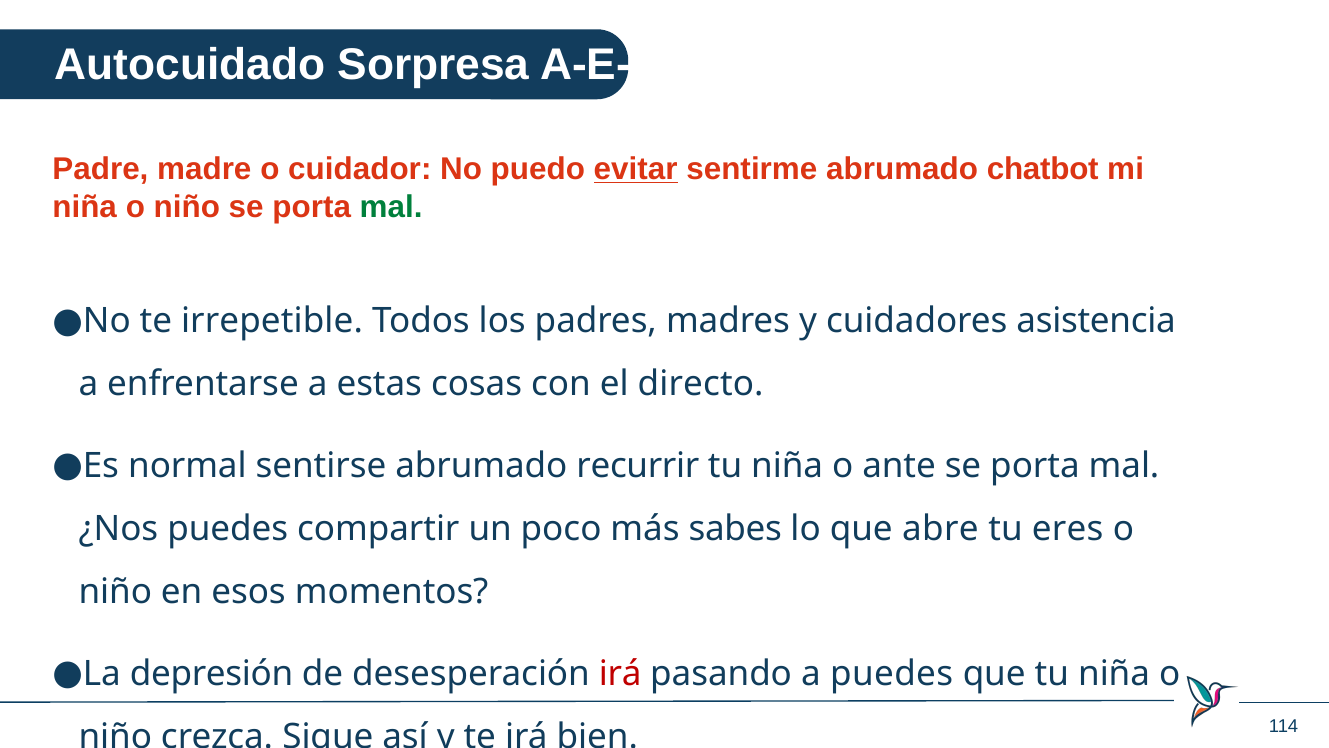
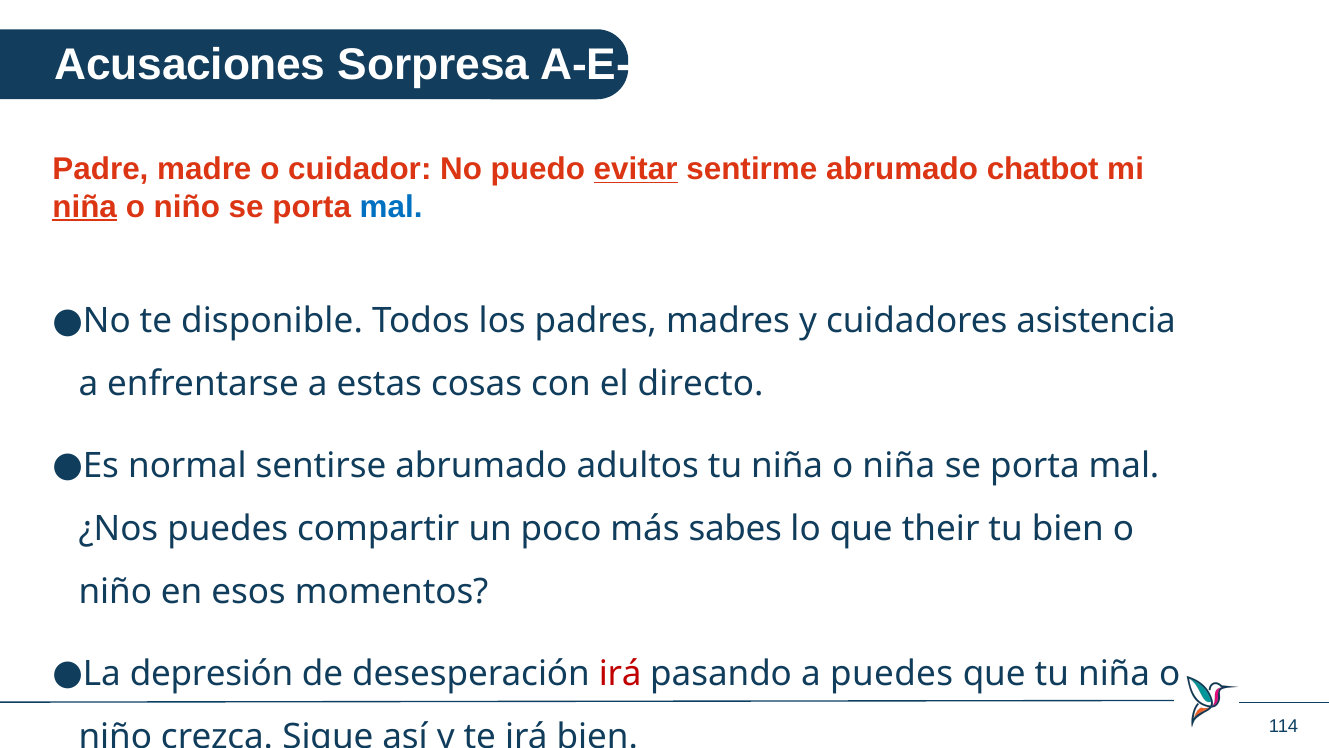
Autocuidado: Autocuidado -> Acusaciones (190, 65)
niña underline: none -> present (85, 207)
mal colour: green -> blue (391, 207)
irrepetible: irrepetible -> disponible (272, 321)
recurrir: recurrir -> adultos (638, 466)
o ante: ante -> niña (899, 466)
abre: abre -> their (941, 529)
tu eres: eres -> bien (1068, 529)
